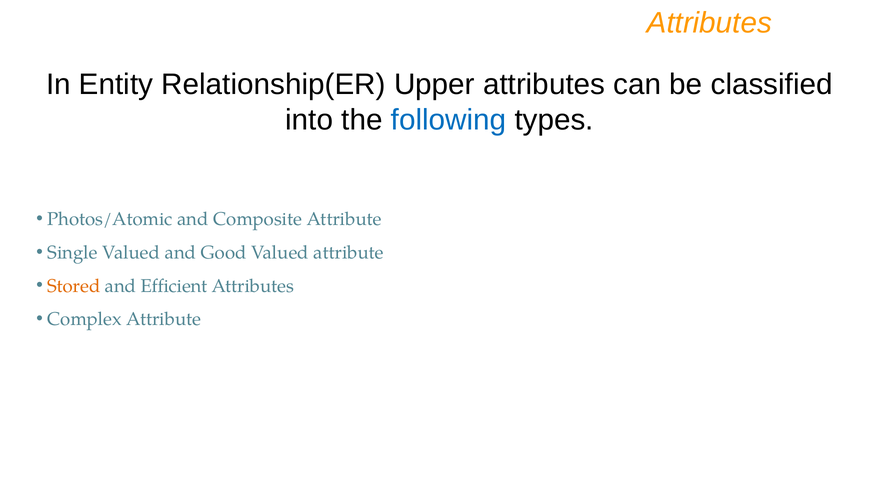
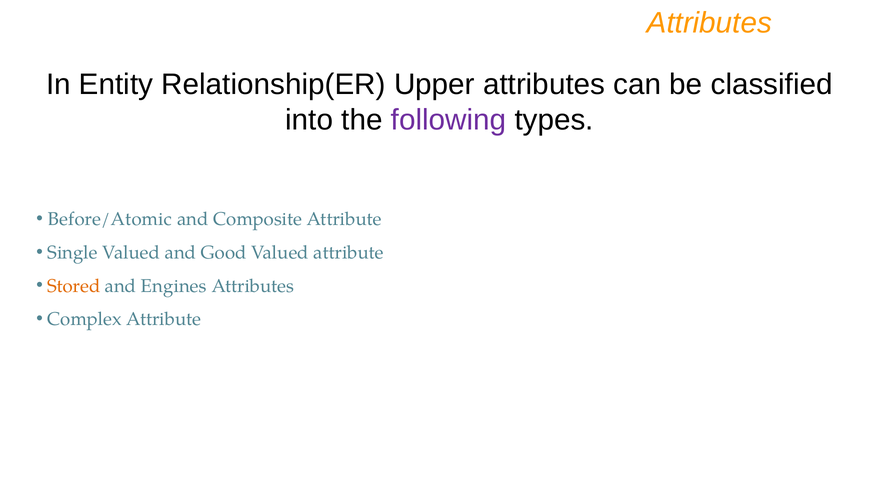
following colour: blue -> purple (449, 120)
Photos/Atomic: Photos/Atomic -> Before/Atomic (110, 220)
Efficient: Efficient -> Engines (174, 286)
